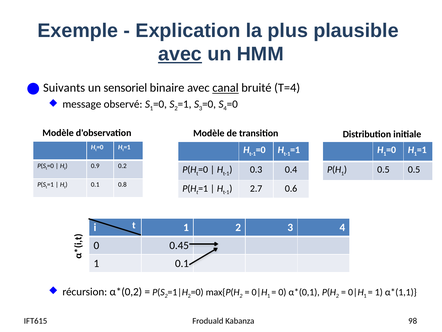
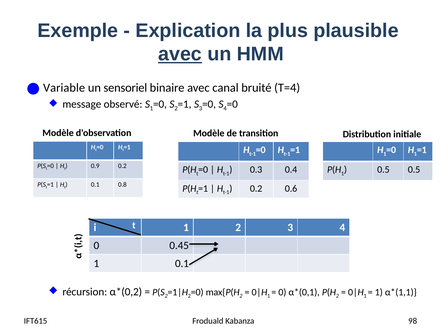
Suivants: Suivants -> Variable (64, 88)
canal underline: present -> none (225, 88)
2.7: 2.7 -> 0.2 (256, 188)
